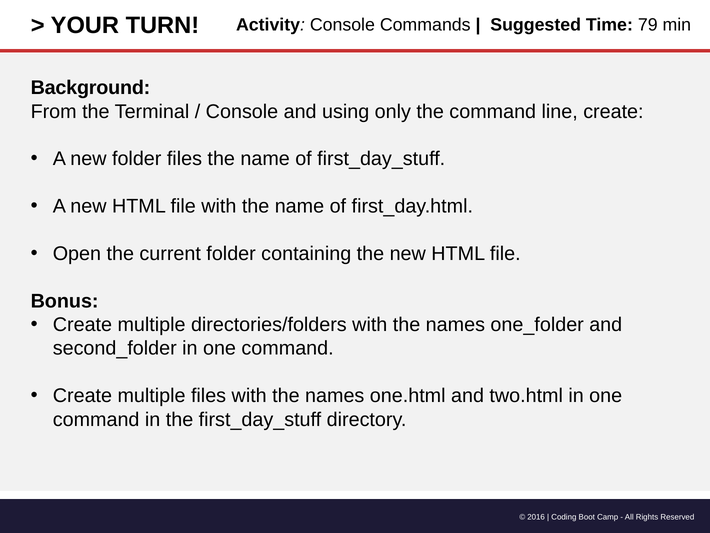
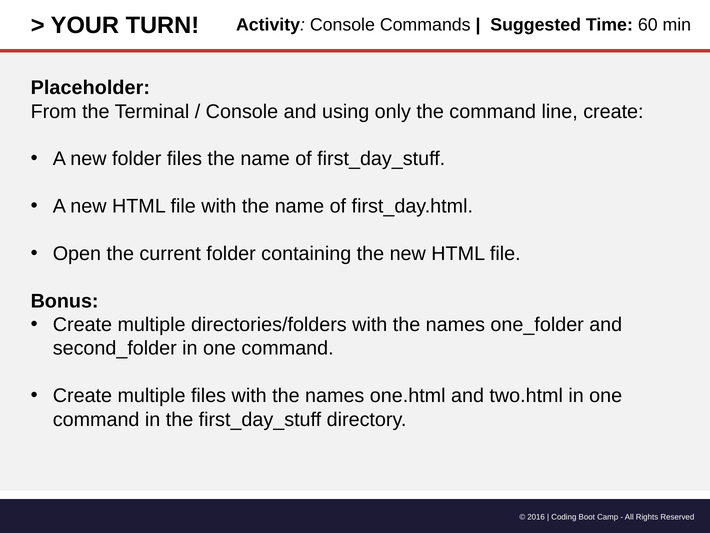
79: 79 -> 60 (648, 25)
Background: Background -> Placeholder (90, 88)
